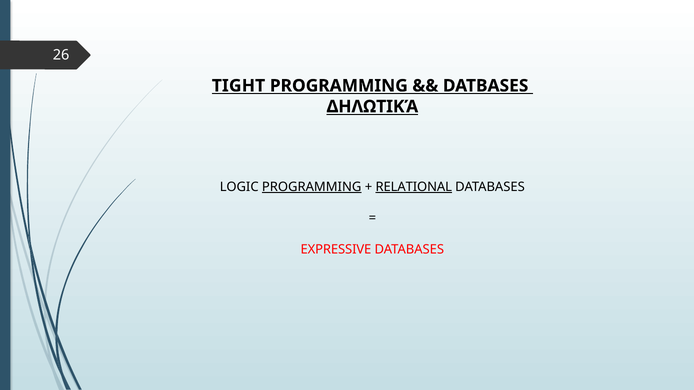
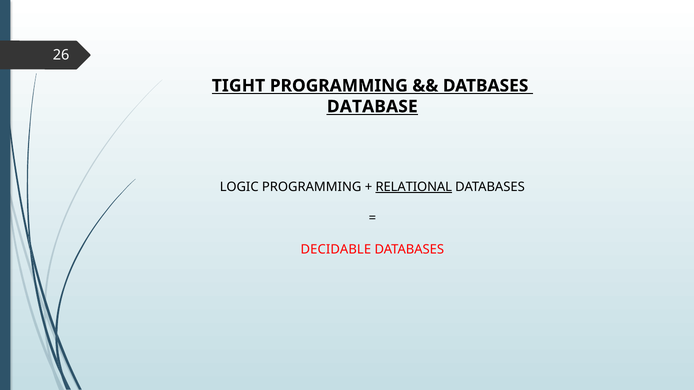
ΔΗΛΩΤΙΚΆ: ΔΗΛΩΤΙΚΆ -> DATABASE (372, 107)
PROGRAMMING underline: present -> none (312, 187)
EXPRESSIVE: EXPRESSIVE -> DECIDABLE (336, 249)
